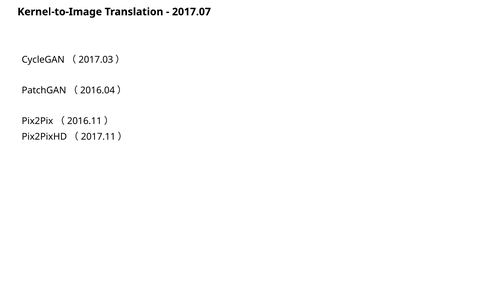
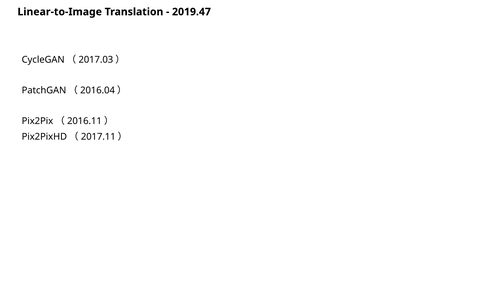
Kernel-to-Image: Kernel-to-Image -> Linear-to-Image (60, 12)
2017.07: 2017.07 -> 2019.47 (191, 12)
